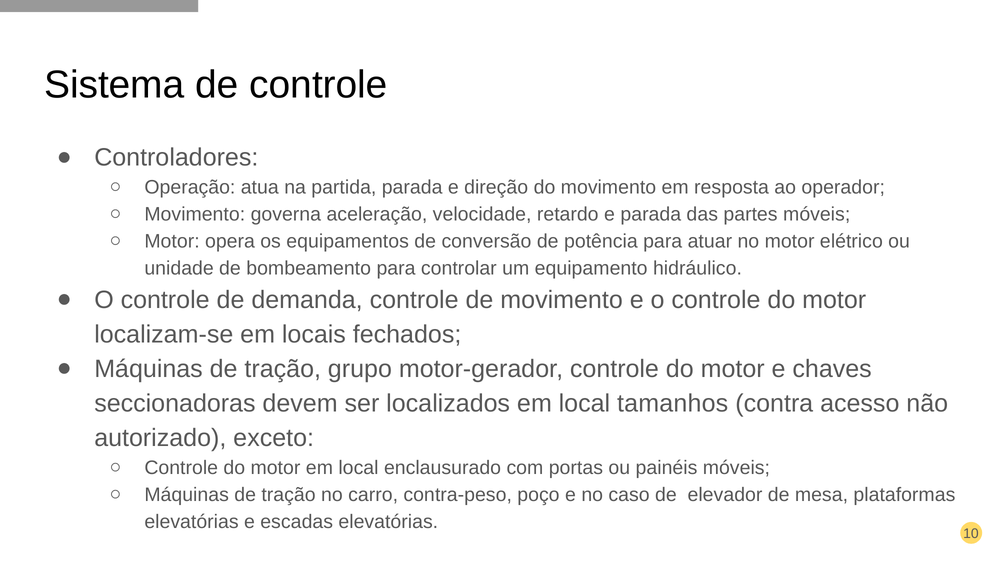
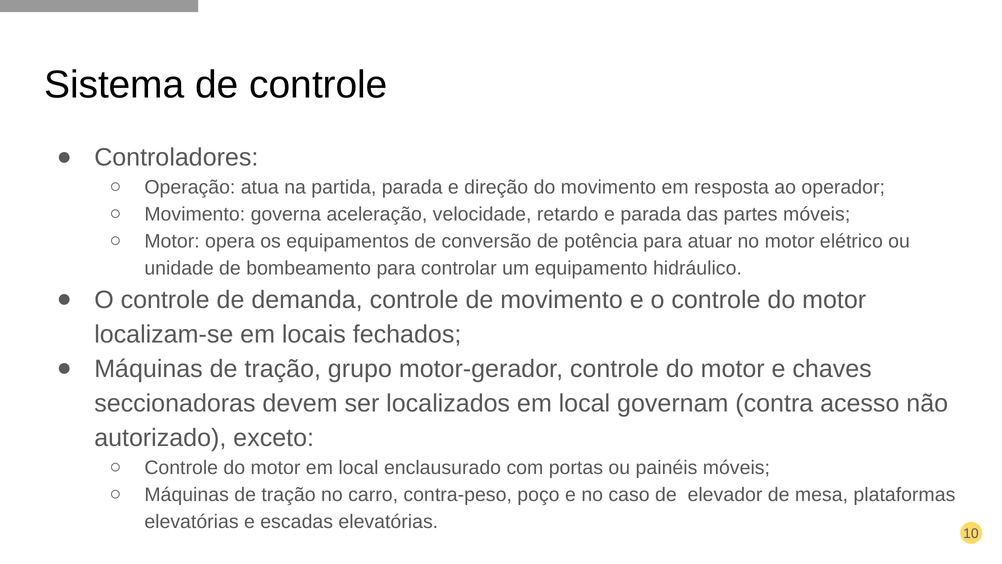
tamanhos: tamanhos -> governam (673, 403)
